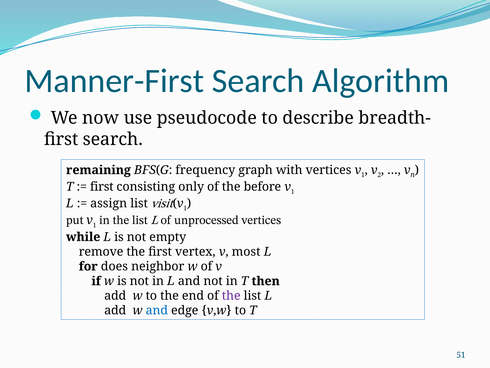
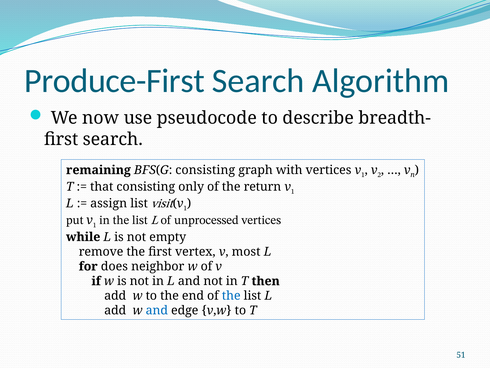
Manner-First: Manner-First -> Produce-First (115, 81)
BFS(G frequency: frequency -> consisting (205, 170)
first: first -> that (102, 187)
before: before -> return (262, 187)
the colour: purple -> blue (231, 295)
